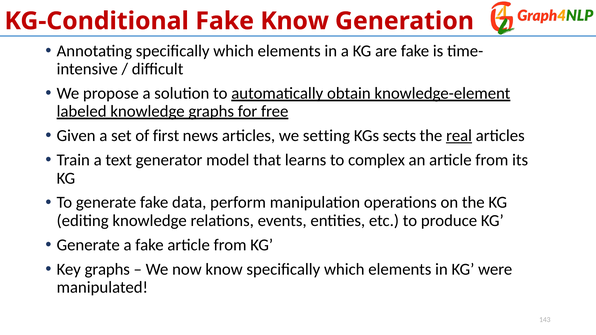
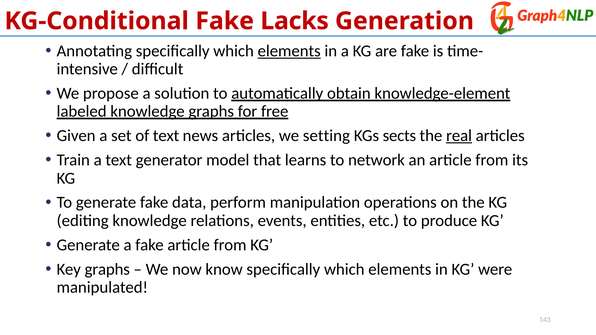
Fake Know: Know -> Lacks (295, 21)
elements underline: none -> present (289, 51)
of first: first -> text (166, 136)
complex: complex -> network (377, 160)
